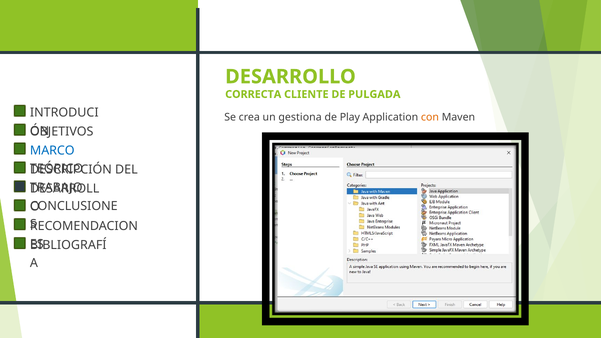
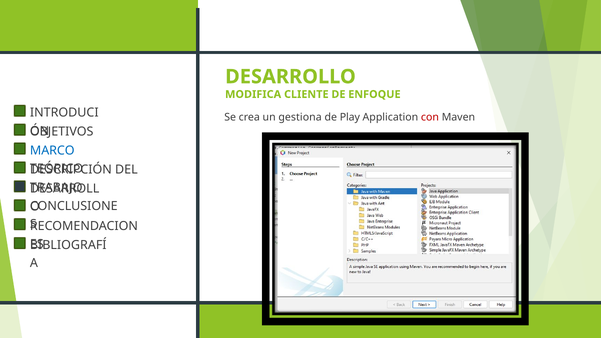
CORRECTA: CORRECTA -> MODIFICA (253, 94)
PULGADA: PULGADA -> ENFOQUE (374, 94)
con colour: orange -> red (430, 117)
